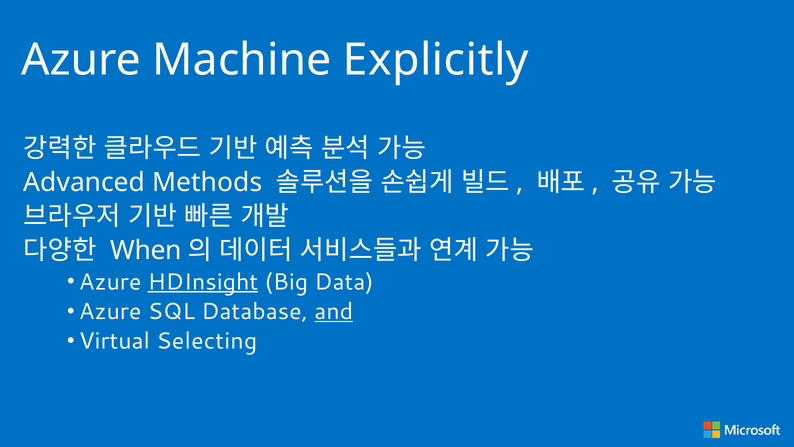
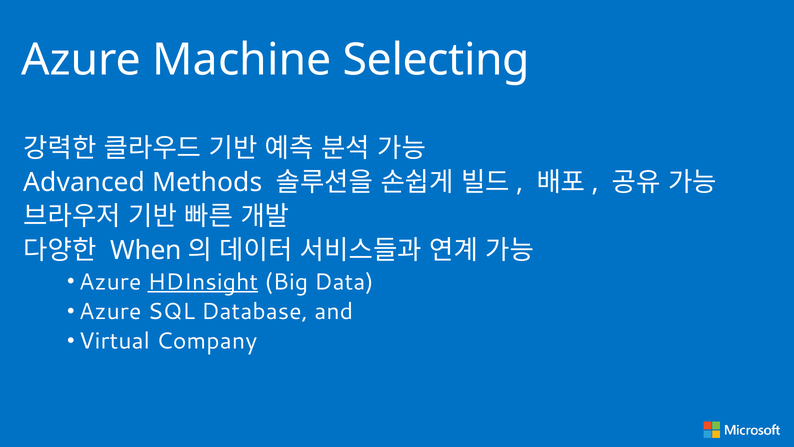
Explicitly: Explicitly -> Selecting (436, 60)
and underline: present -> none (334, 311)
Selecting: Selecting -> Company (207, 341)
